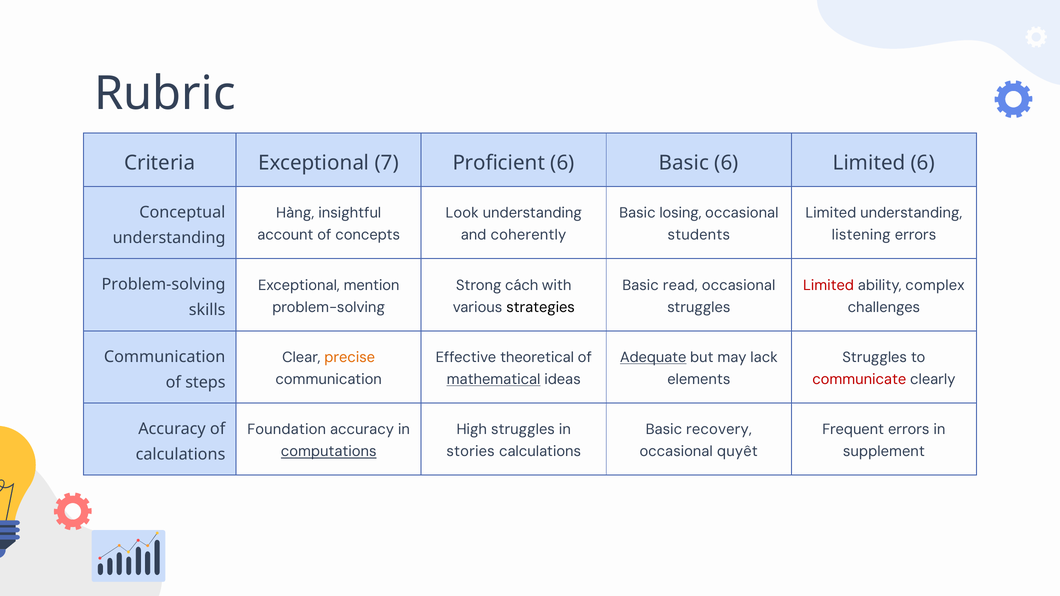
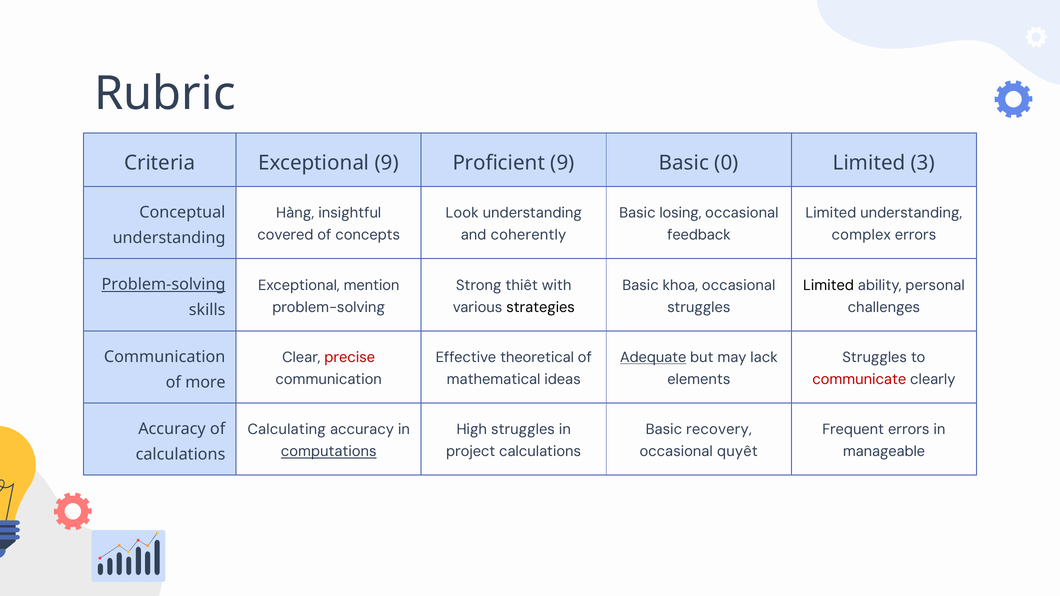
Exceptional 7: 7 -> 9 (387, 163)
Proficient 6: 6 -> 9 (562, 163)
Basic 6: 6 -> 0 (726, 163)
Limited 6: 6 -> 3 (923, 163)
account: account -> covered (285, 235)
students: students -> feedback (699, 235)
listening: listening -> complex (861, 235)
cách: cách -> thiết (522, 285)
read: read -> khoa (680, 285)
Limited colour: red -> black (829, 285)
complex: complex -> personal (935, 285)
Problem-solving underline: none -> present (164, 285)
precise colour: orange -> red (350, 358)
mathematical underline: present -> none (494, 380)
steps: steps -> more (205, 382)
Foundation: Foundation -> Calculating (287, 430)
stories: stories -> project (471, 452)
supplement: supplement -> manageable (884, 452)
